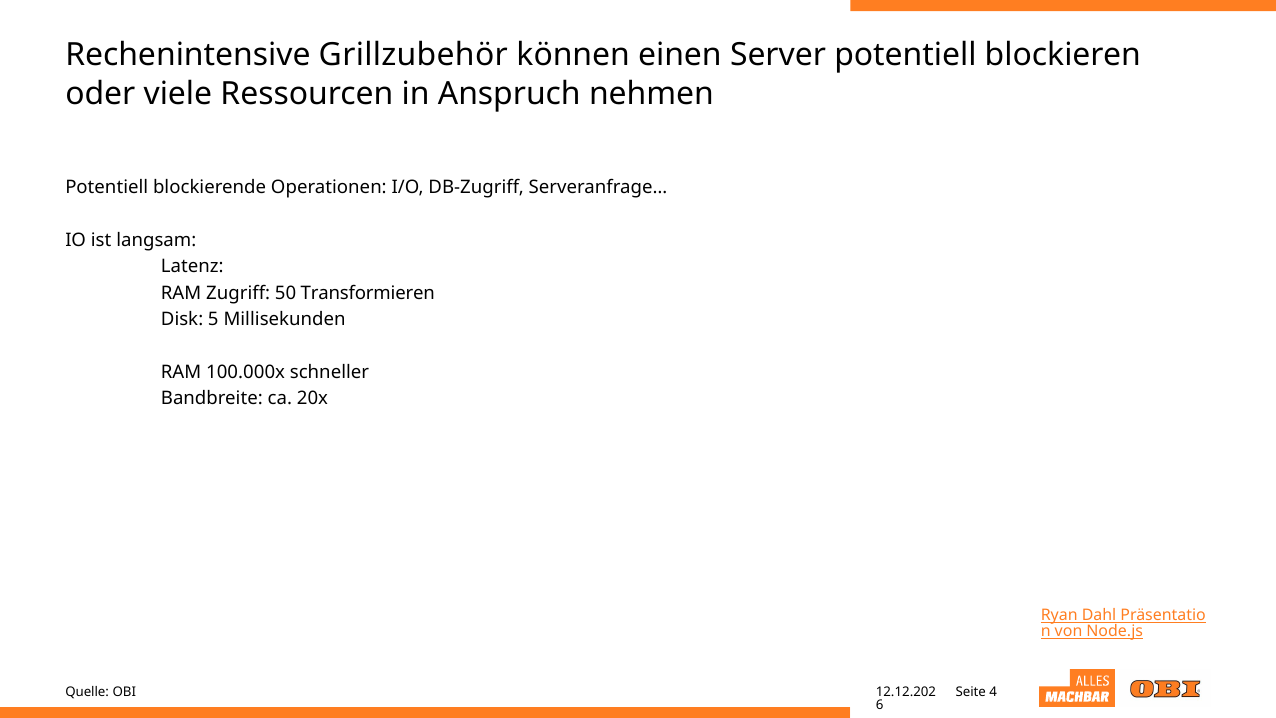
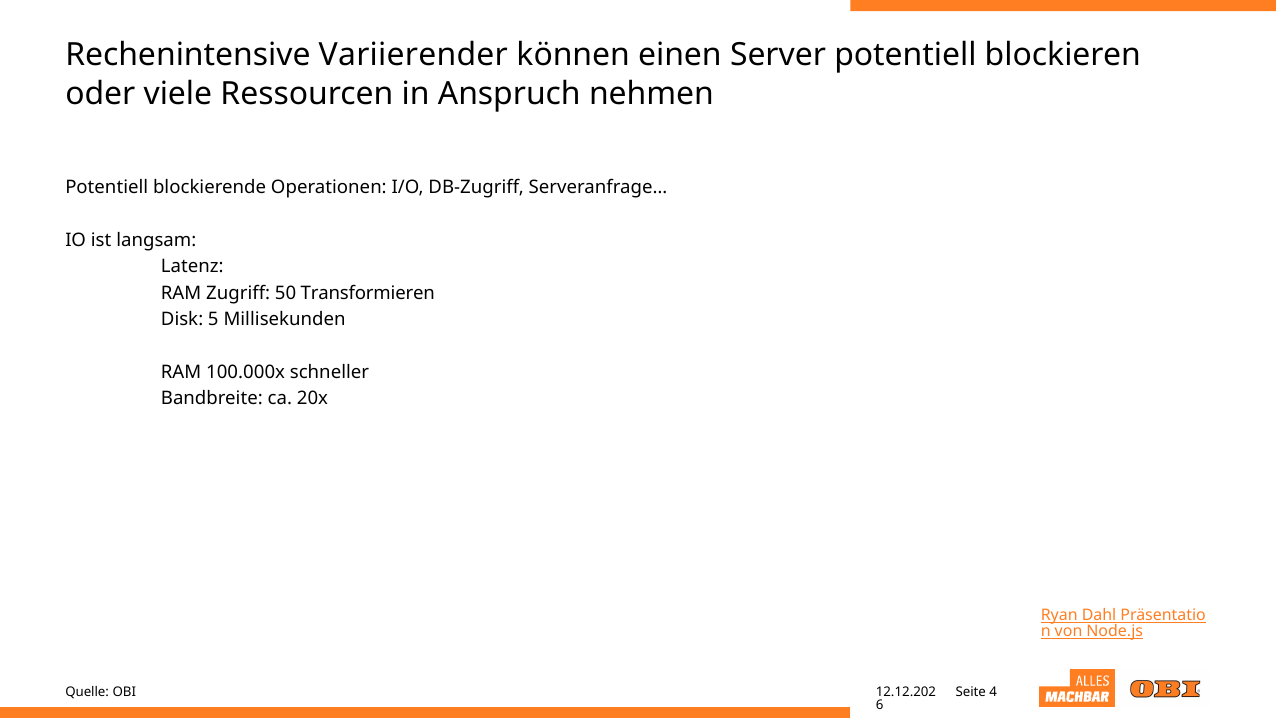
Grillzubehör: Grillzubehör -> Variierender (413, 55)
